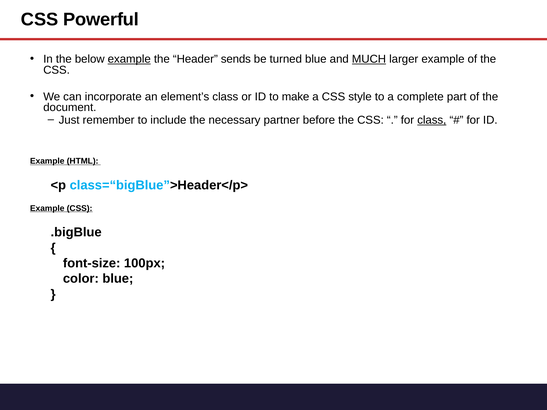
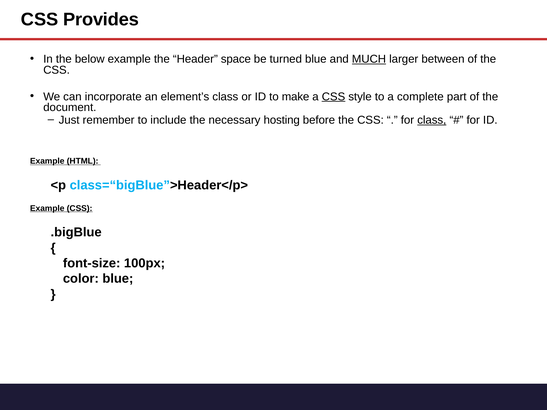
Powerful: Powerful -> Provides (101, 19)
example underline: present -> none (129, 59)
sends: sends -> space (236, 59)
larger example: example -> between (443, 59)
CSS underline: none -> present (333, 97)
partner: partner -> hosting (282, 120)
